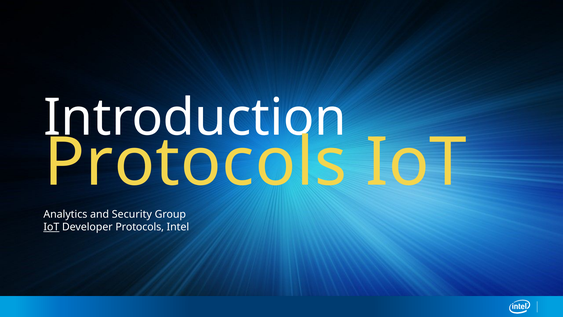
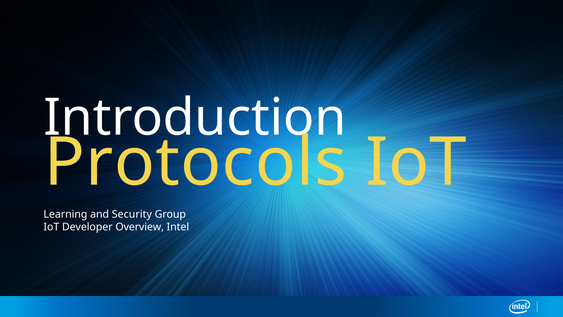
Analytics: Analytics -> Learning (65, 214)
IoT underline: present -> none (51, 227)
Developer Protocols: Protocols -> Overview (140, 227)
